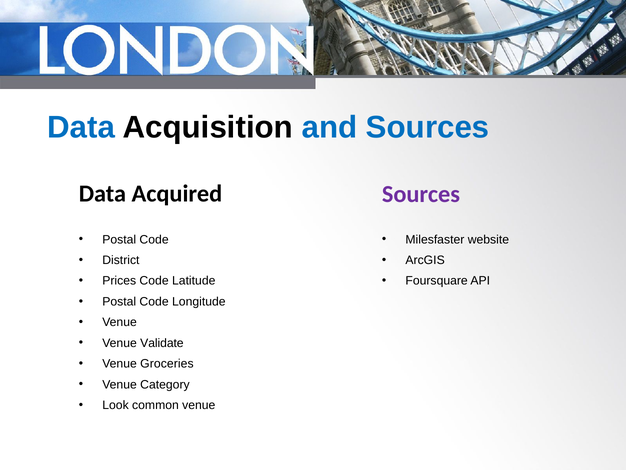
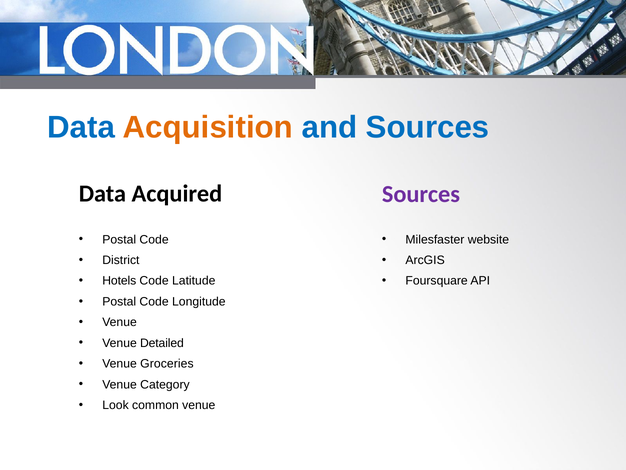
Acquisition colour: black -> orange (208, 127)
Prices: Prices -> Hotels (119, 281)
Validate: Validate -> Detailed (162, 343)
